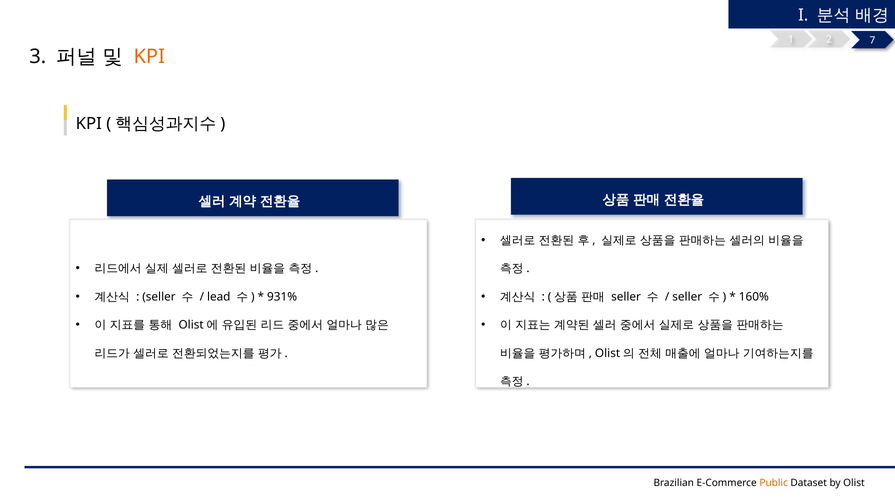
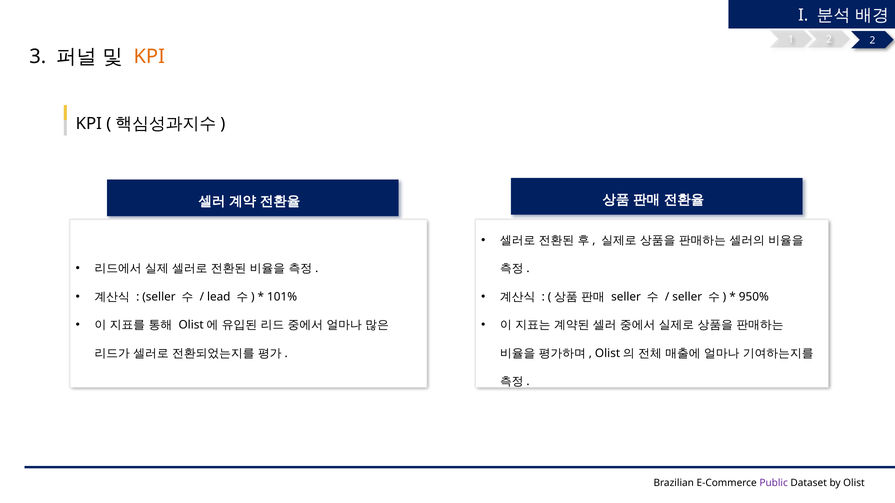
1 7: 7 -> 2 (872, 40)
931%: 931% -> 101% (282, 297)
160%: 160% -> 950% (754, 297)
Public colour: orange -> purple (774, 483)
